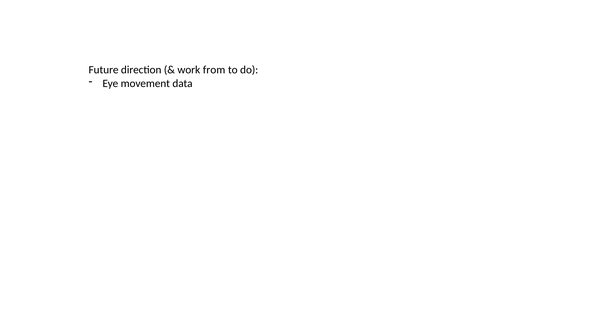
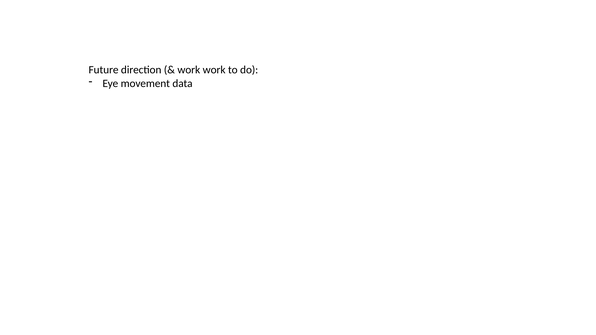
work from: from -> work (214, 70)
